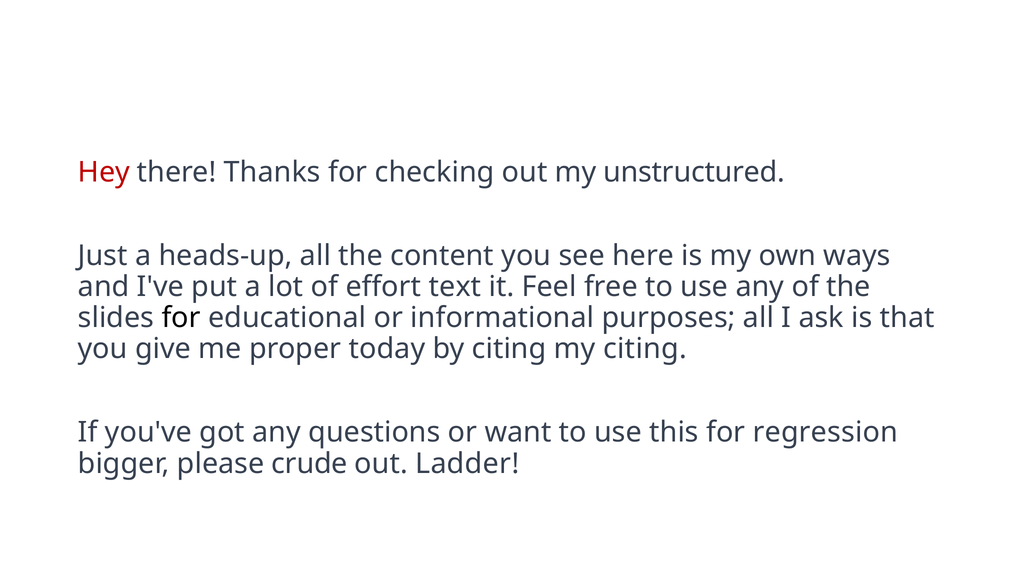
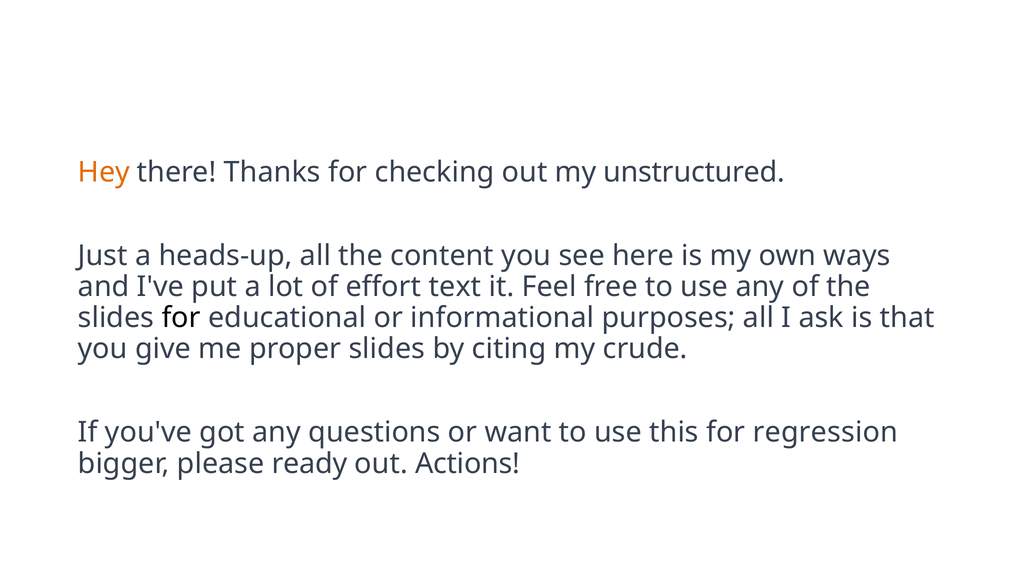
Hey colour: red -> orange (104, 172)
proper today: today -> slides (387, 349)
my citing: citing -> crude (645, 349)
crude: crude -> ready (310, 463)
Ladder: Ladder -> Actions (468, 463)
